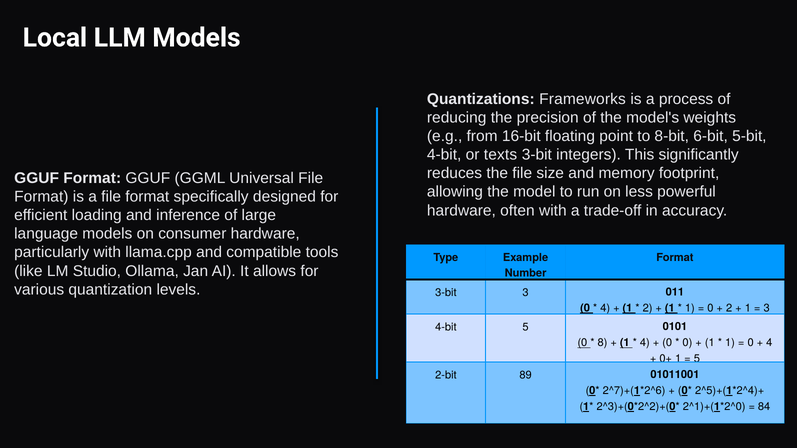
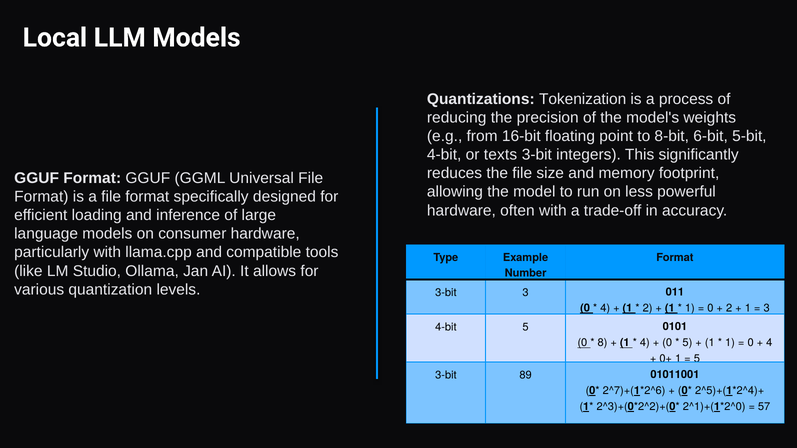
Frameworks: Frameworks -> Tokenization (583, 99)
0: 0 -> 5 (687, 343)
2-bit: 2-bit -> 3-bit (446, 375)
84: 84 -> 57 (764, 407)
